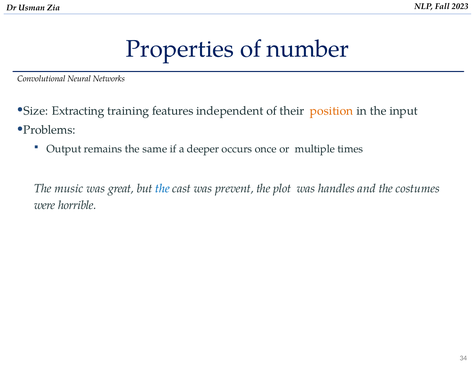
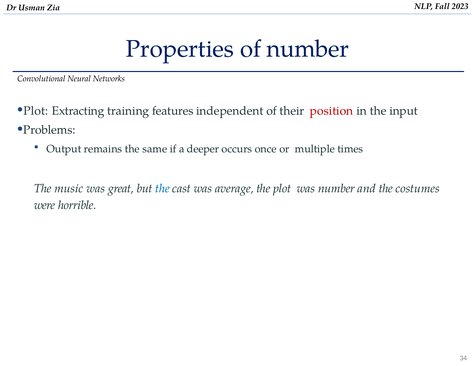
Size: Size -> Plot (36, 111)
position colour: orange -> red (332, 111)
prevent: prevent -> average (234, 188)
was handles: handles -> number (337, 188)
